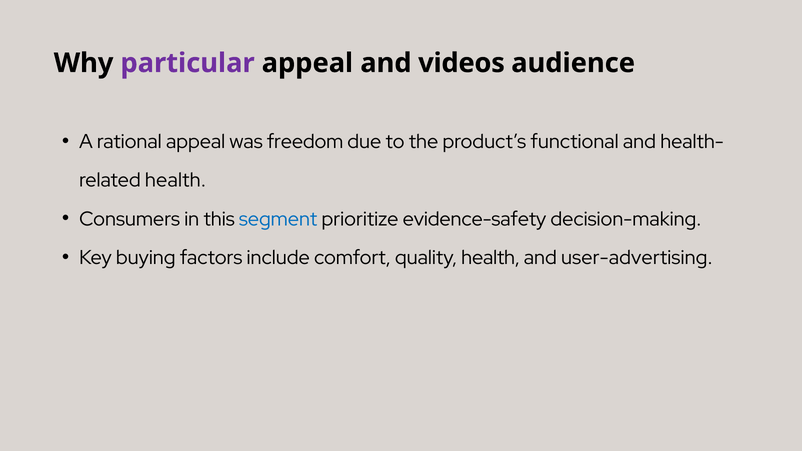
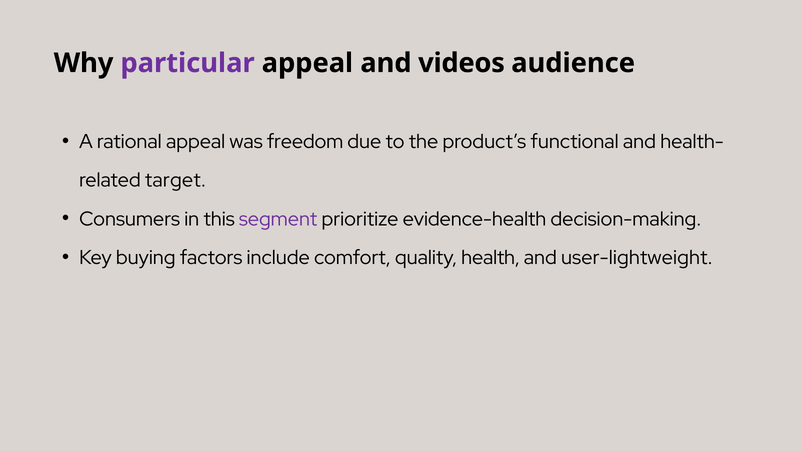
health: health -> target (175, 180)
segment colour: blue -> purple (278, 219)
evidence-safety: evidence-safety -> evidence-health (474, 219)
user-advertising: user-advertising -> user-lightweight (637, 258)
